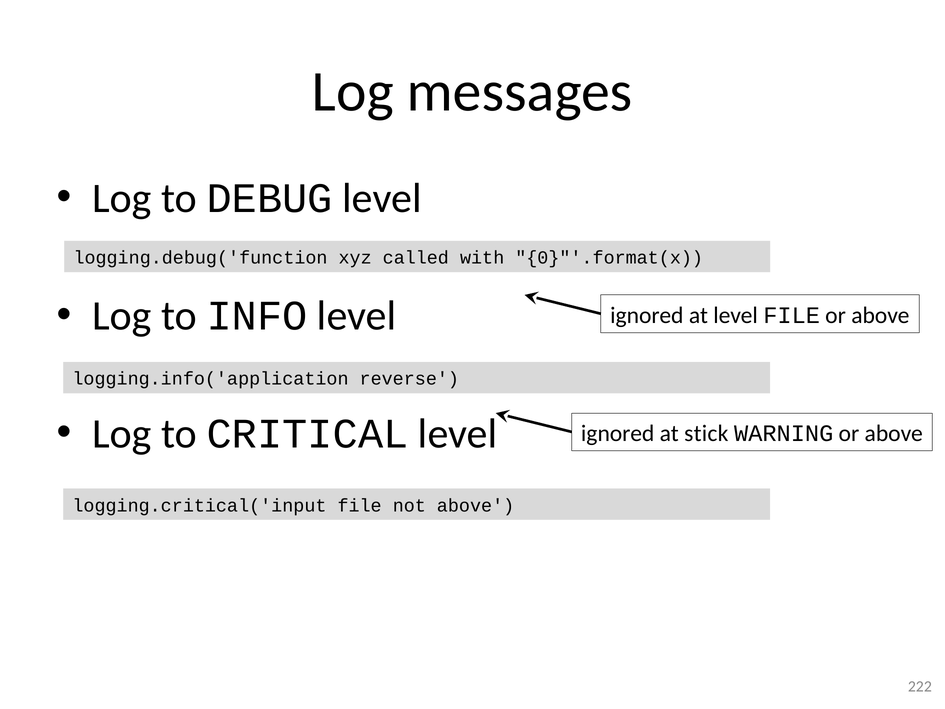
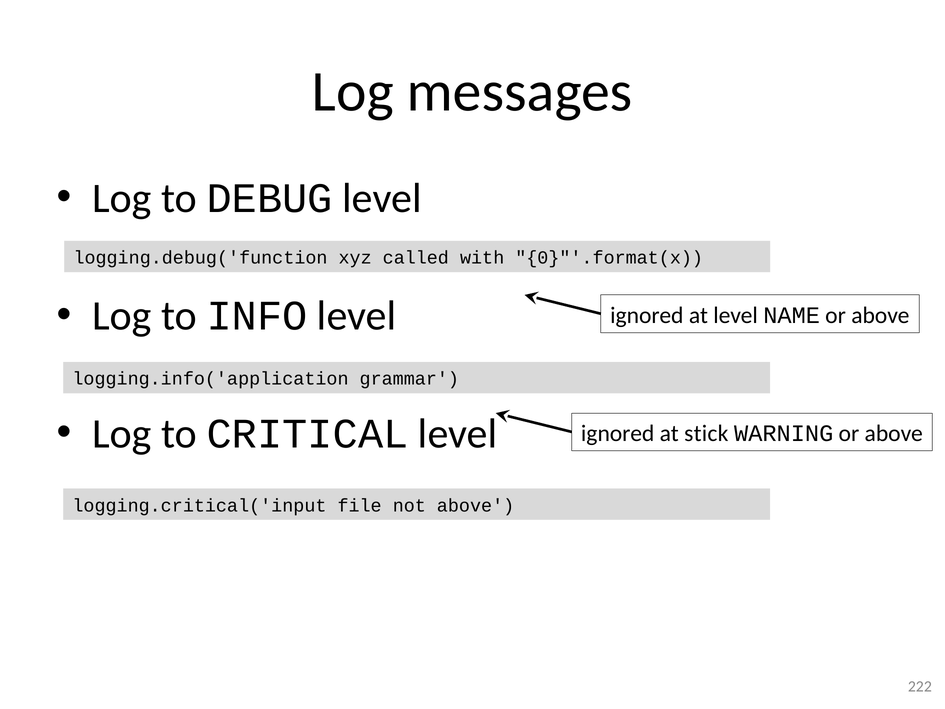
level FILE: FILE -> NAME (792, 315)
reverse: reverse -> grammar (409, 379)
